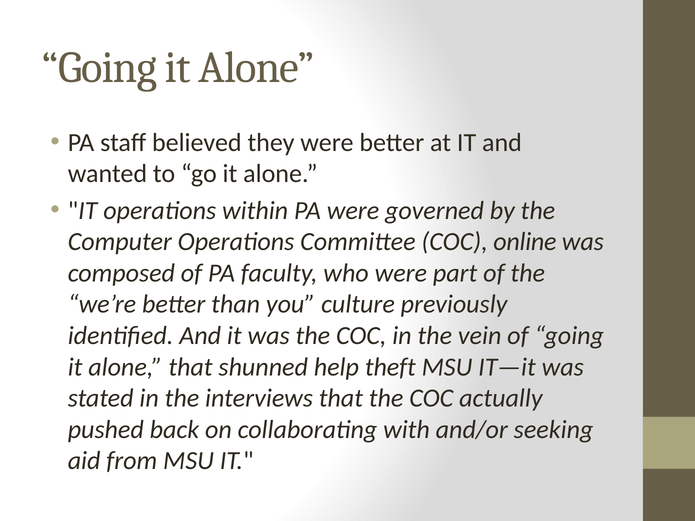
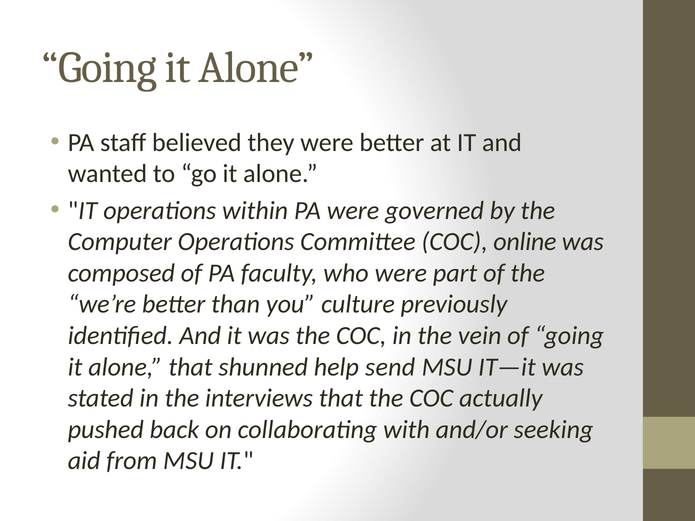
theft: theft -> send (390, 367)
